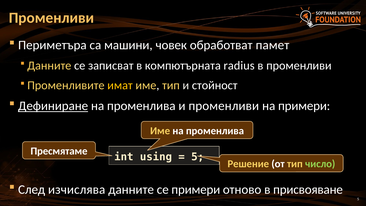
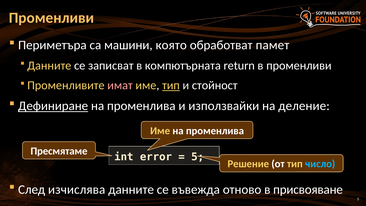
човек: човек -> която (171, 45)
radius: radius -> return (239, 65)
имат colour: yellow -> pink (120, 85)
тип underline: none -> present (171, 85)
и променливи: променливи -> използвайки (224, 106)
на примери: примери -> деление (304, 106)
using: using -> error (156, 157)
число colour: light green -> light blue (320, 164)
се примери: примери -> въвежда (196, 190)
